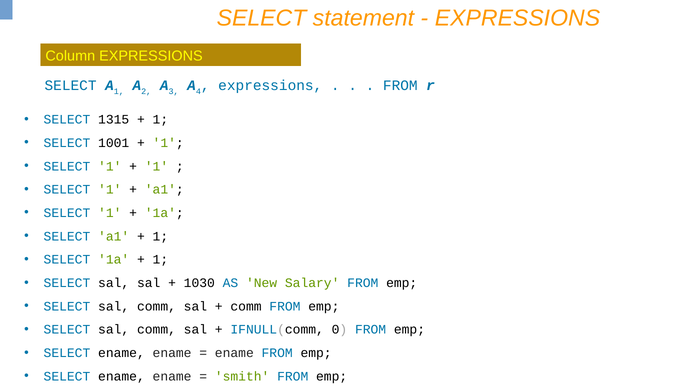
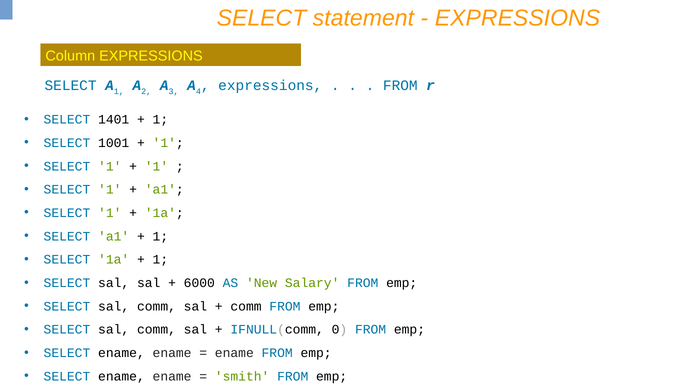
1315: 1315 -> 1401 (114, 120)
1030: 1030 -> 6000 (199, 283)
